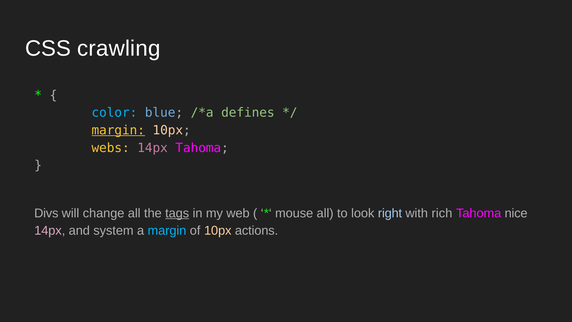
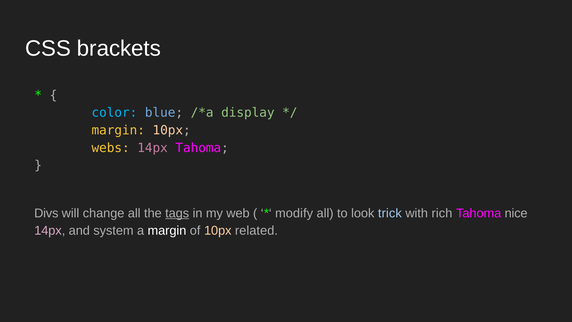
crawling: crawling -> brackets (119, 48)
defines: defines -> display (248, 113)
margin underline: present -> none (118, 130)
mouse: mouse -> modify (294, 213)
right: right -> trick (390, 213)
margin colour: light blue -> white (167, 231)
actions: actions -> related (256, 231)
